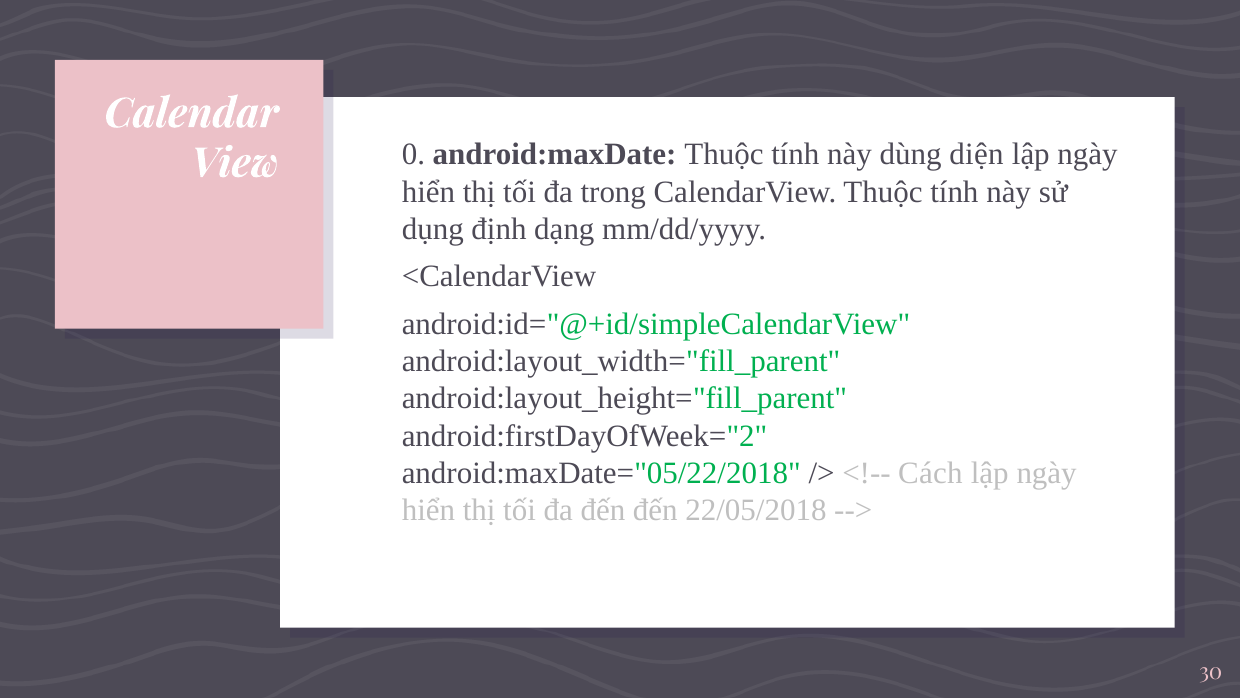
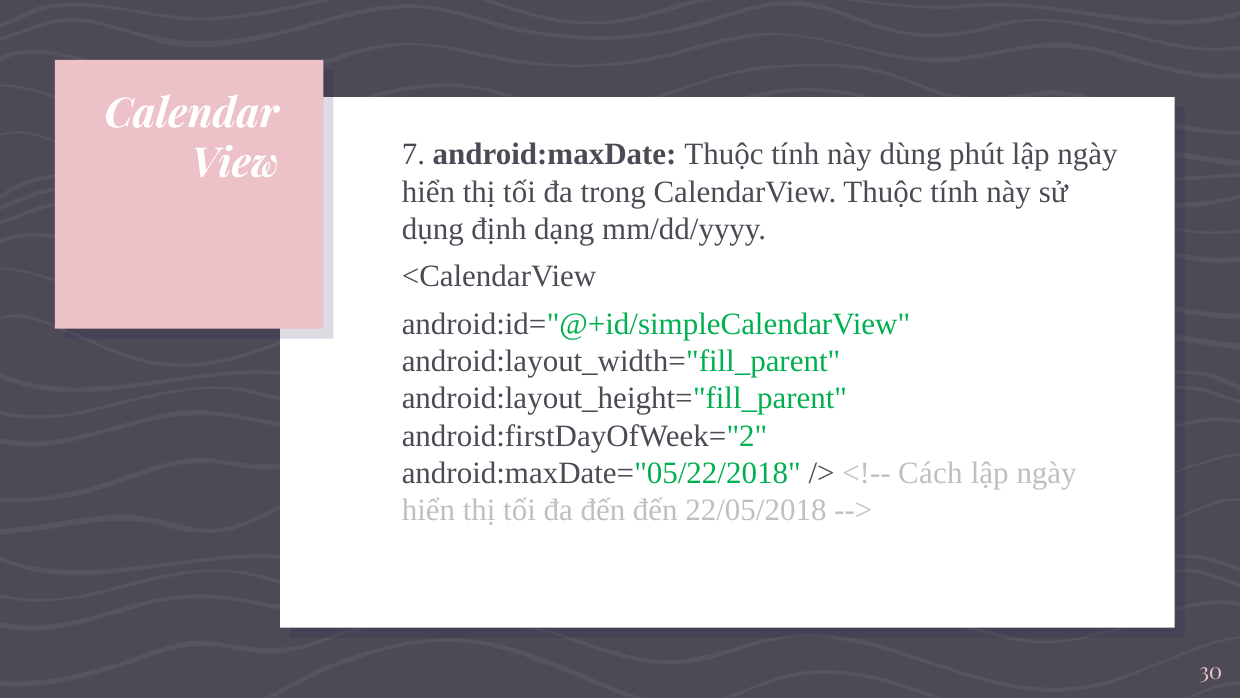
0: 0 -> 7 (414, 155)
diện: diện -> phút (977, 155)
